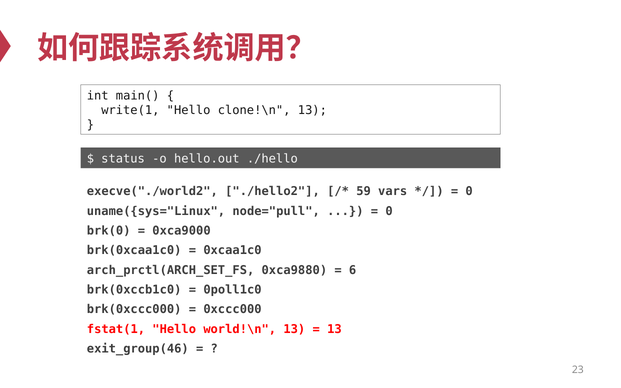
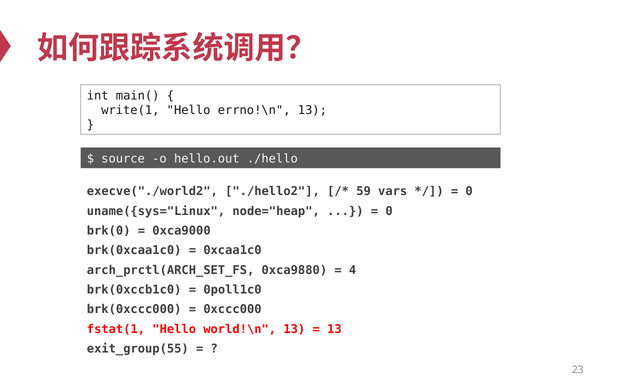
clone!\n: clone!\n -> errno!\n (254, 110)
status: status -> source (123, 159)
node="pull: node="pull -> node="heap (276, 211)
6: 6 -> 4 (353, 270)
exit_group(46: exit_group(46 -> exit_group(55 (138, 349)
